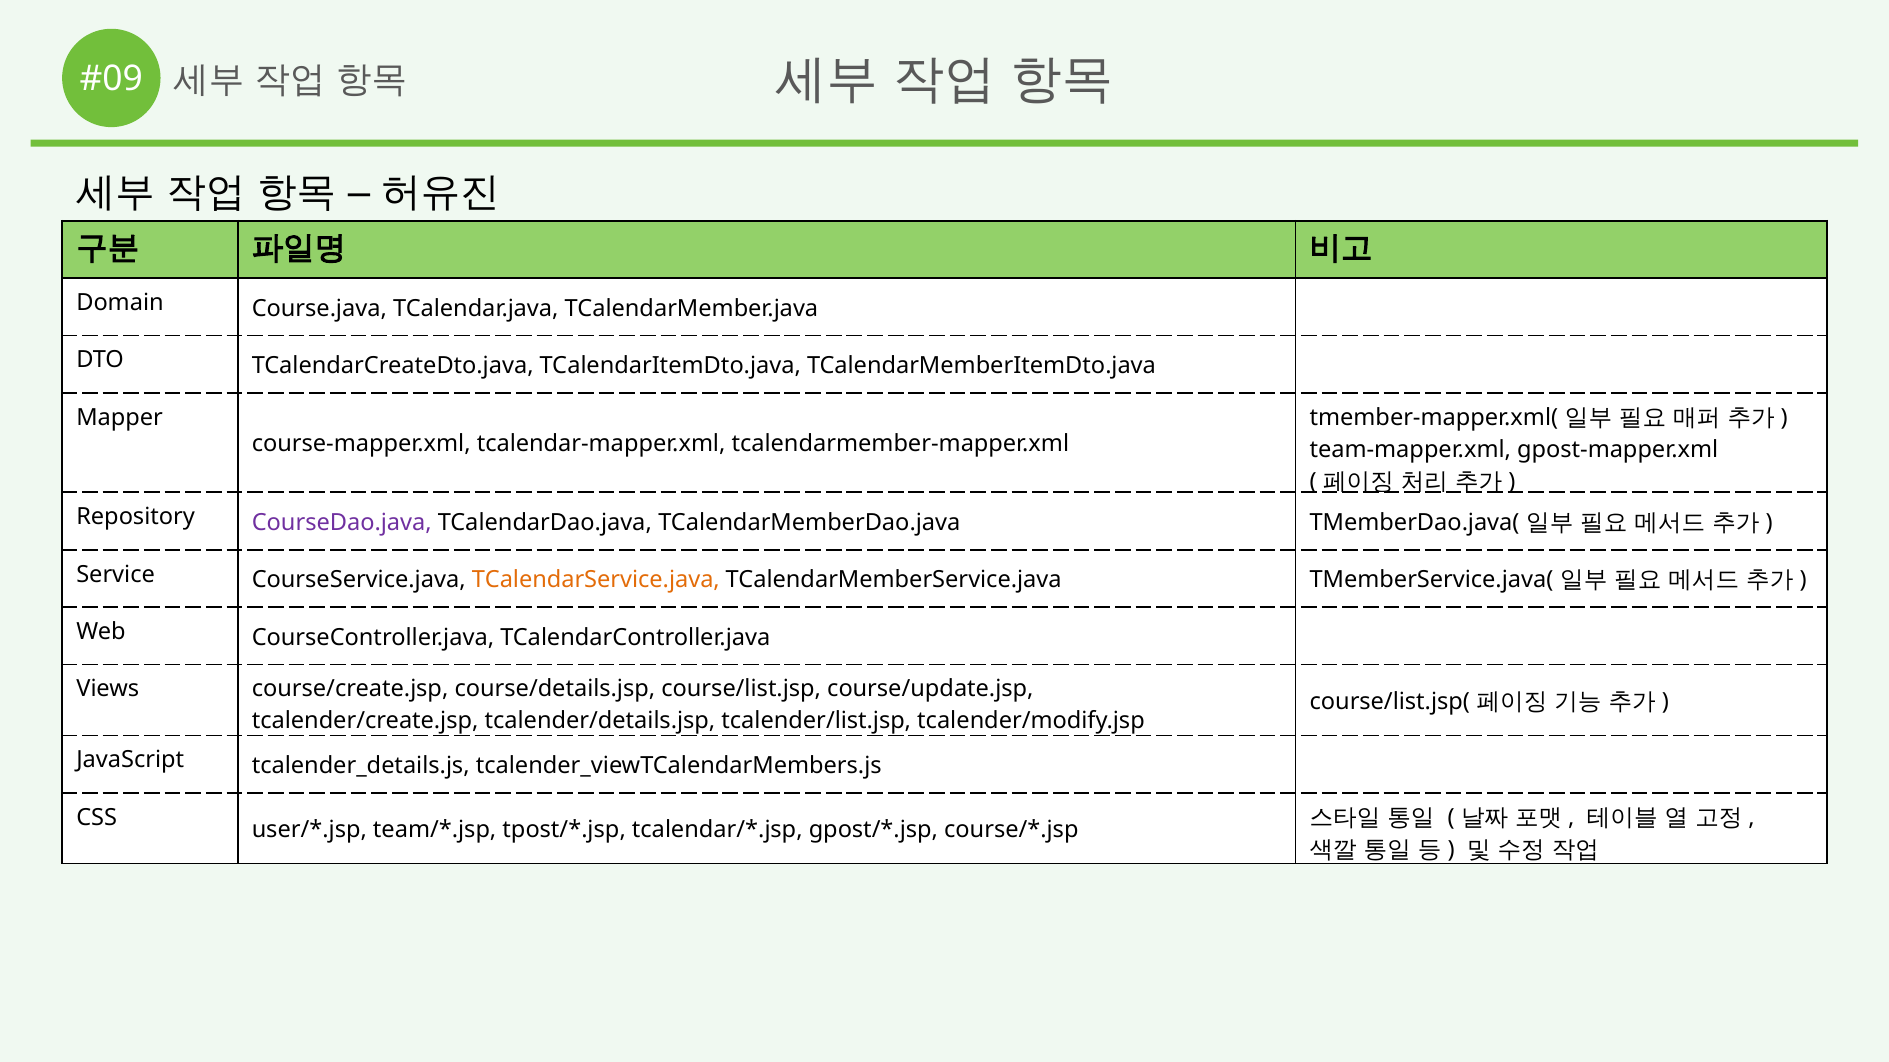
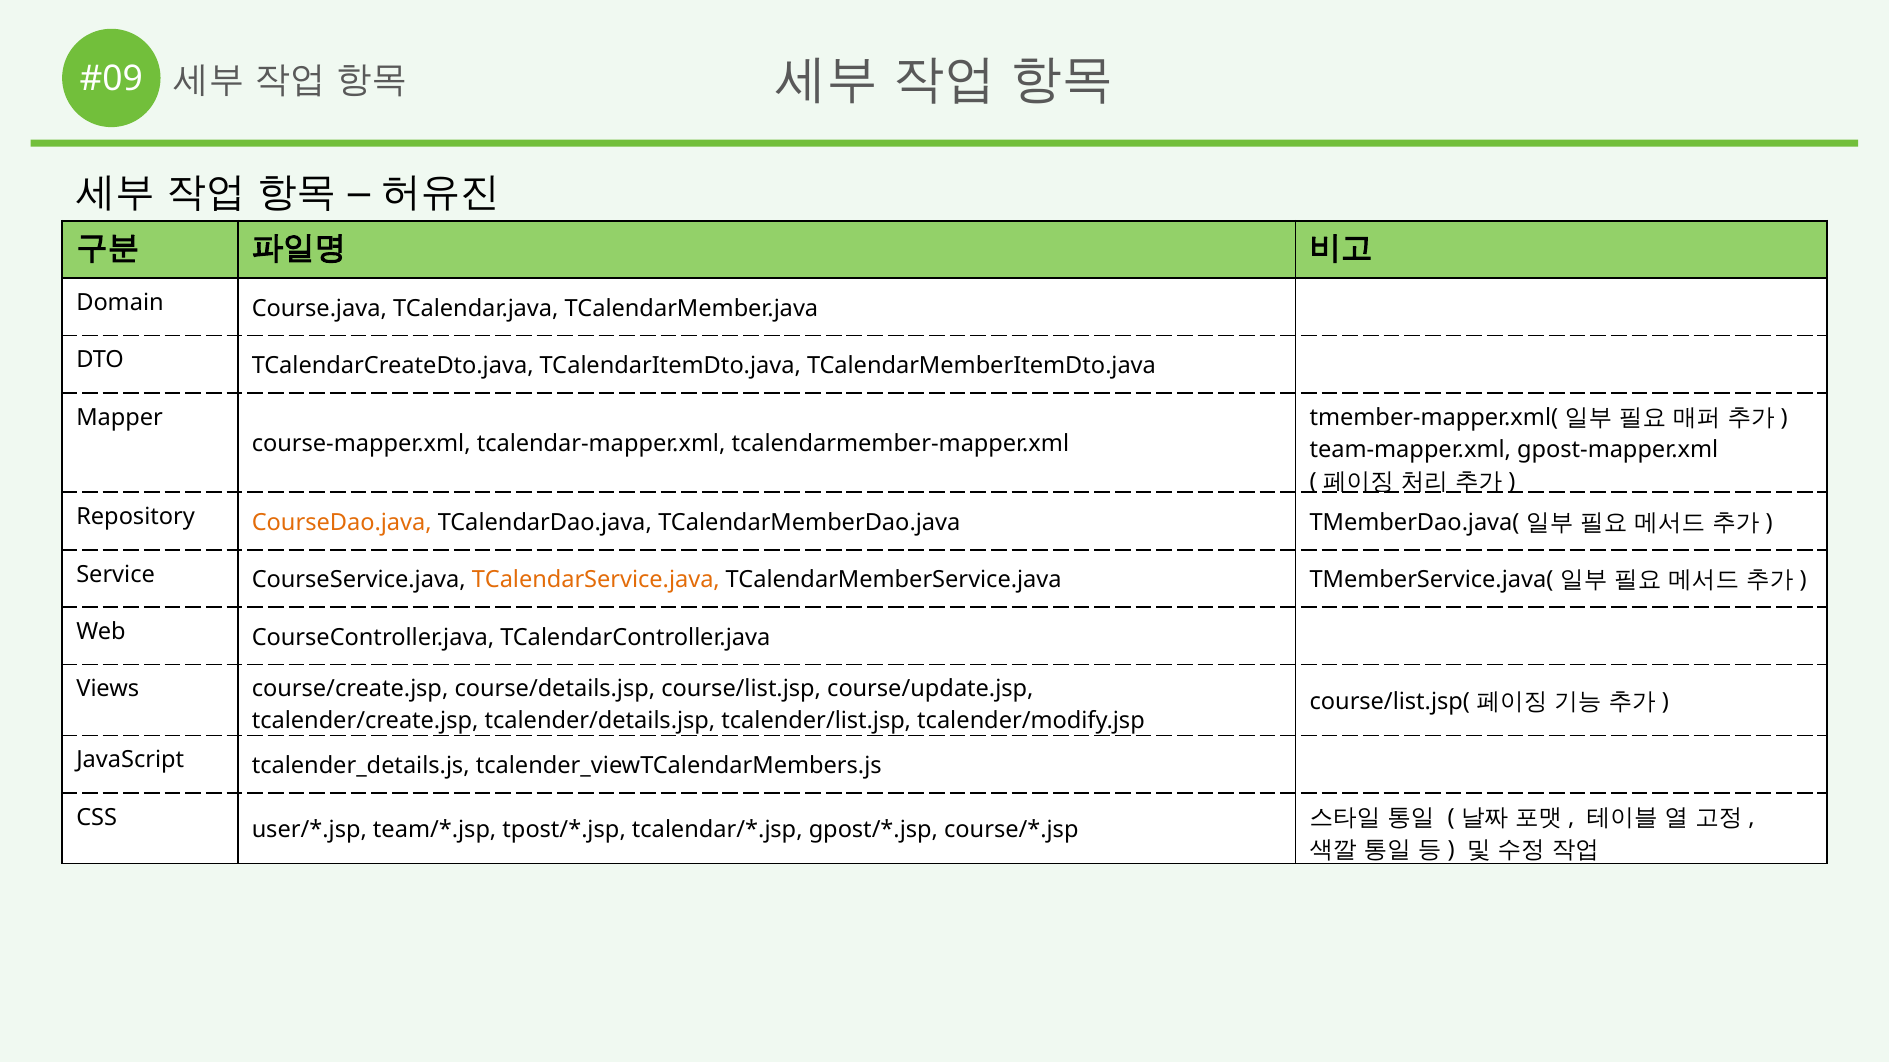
CourseDao.java colour: purple -> orange (342, 523)
